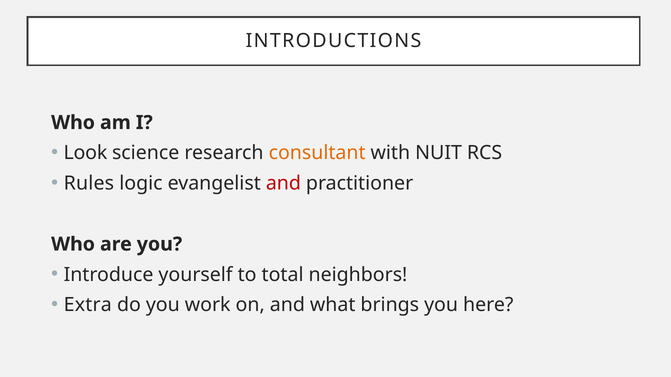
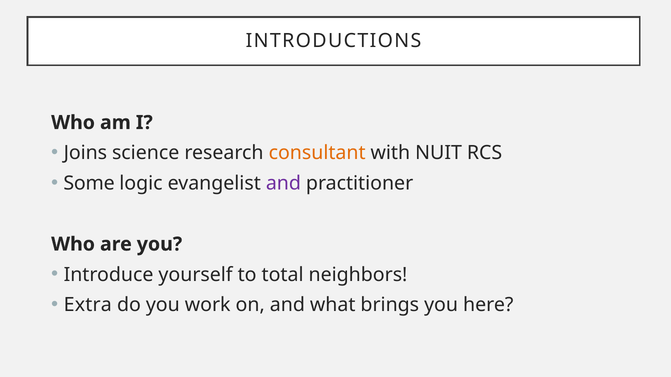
Look: Look -> Joins (85, 153)
Rules: Rules -> Some (89, 184)
and colour: red -> purple (283, 184)
